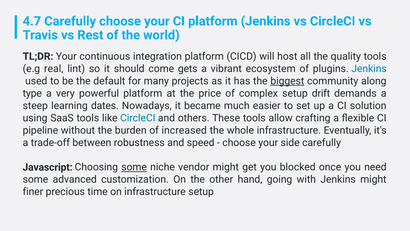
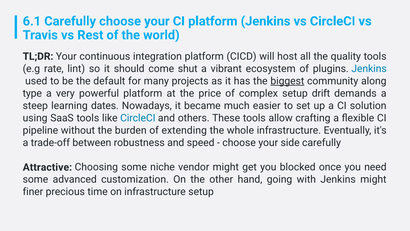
4.7: 4.7 -> 6.1 (32, 21)
real: real -> rate (54, 69)
gets: gets -> shut (188, 69)
increased: increased -> extending (184, 130)
Javascript: Javascript -> Attractive (47, 167)
some underline: present -> none (134, 167)
